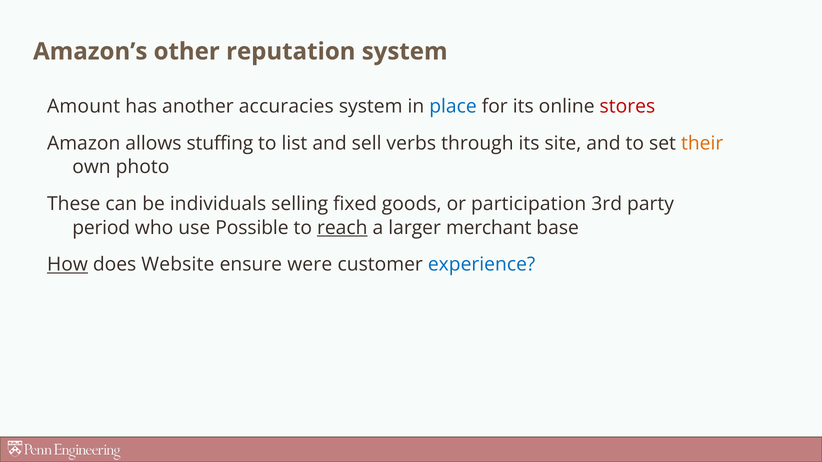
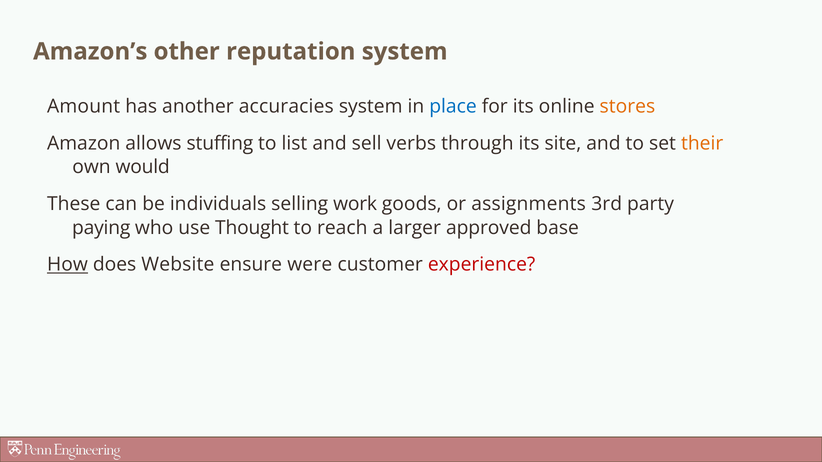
stores colour: red -> orange (627, 107)
photo: photo -> would (143, 167)
fixed: fixed -> work (355, 204)
participation: participation -> assignments (529, 204)
period: period -> paying (101, 228)
Possible: Possible -> Thought (252, 228)
reach underline: present -> none (342, 228)
merchant: merchant -> approved (489, 228)
experience colour: blue -> red (482, 265)
